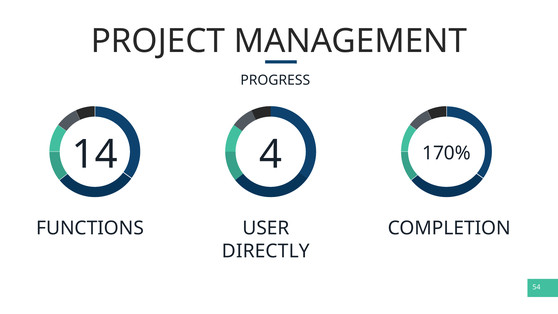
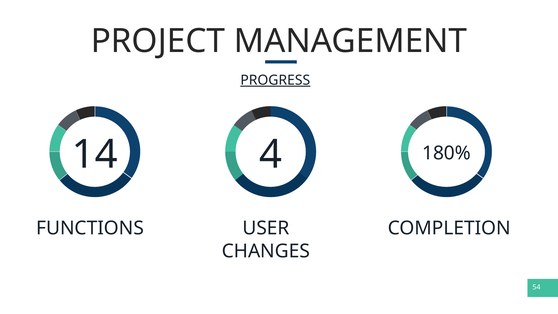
PROGRESS underline: none -> present (275, 80)
170%: 170% -> 180% (446, 153)
DIRECTLY: DIRECTLY -> CHANGES (266, 251)
